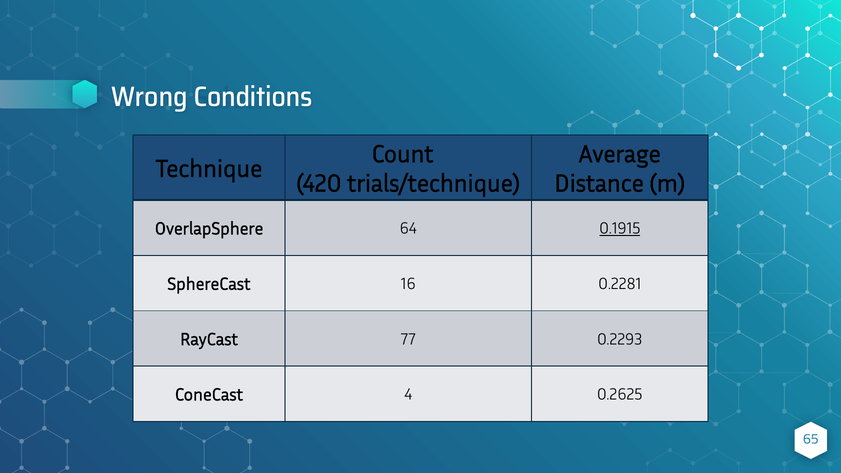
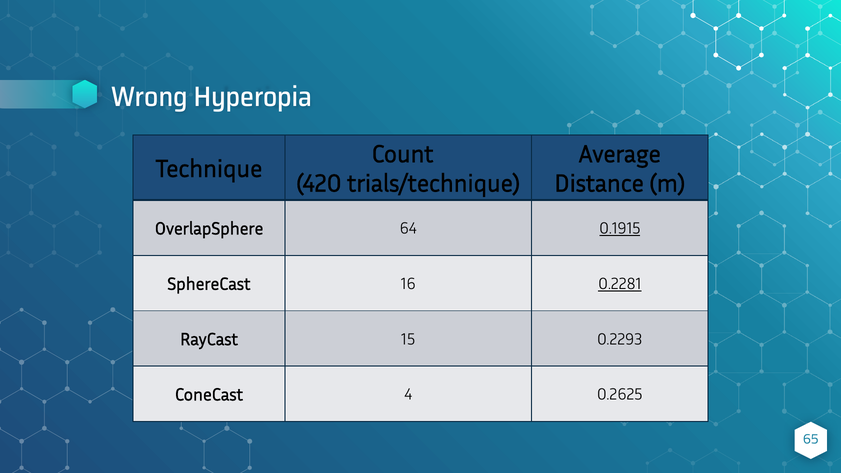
Conditions: Conditions -> Hyperopia (253, 97)
0.2281 underline: none -> present (620, 284)
77: 77 -> 15 (408, 339)
